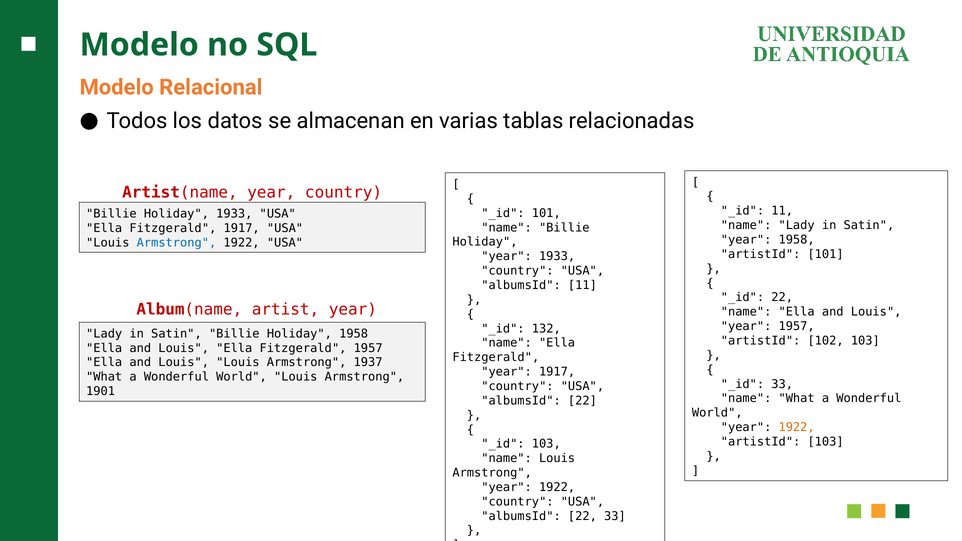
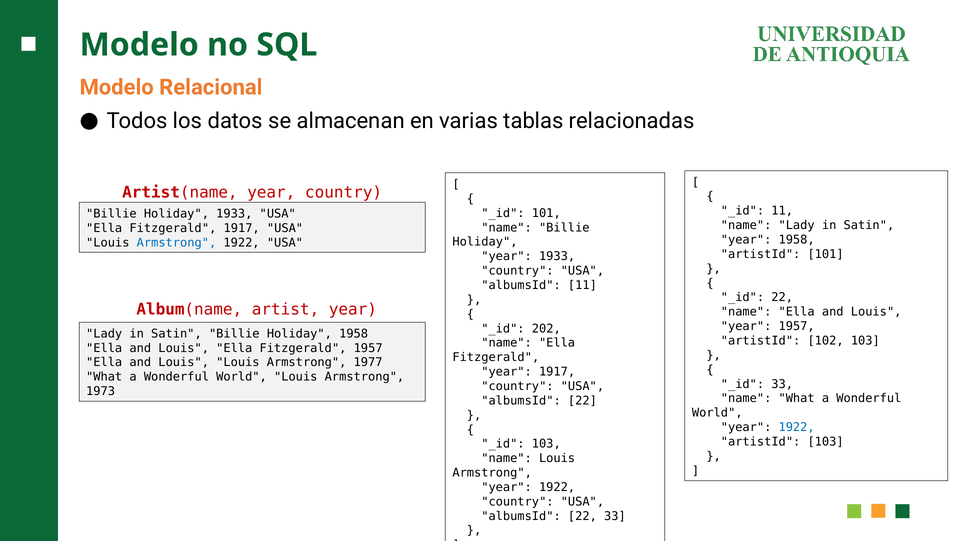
132: 132 -> 202 (546, 329)
1937: 1937 -> 1977 (368, 363)
1901: 1901 -> 1973 (101, 391)
1922 colour: orange -> blue (797, 427)
